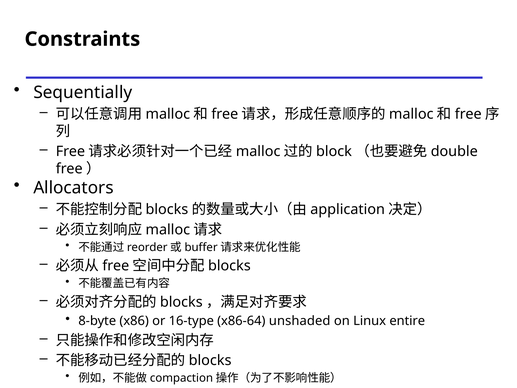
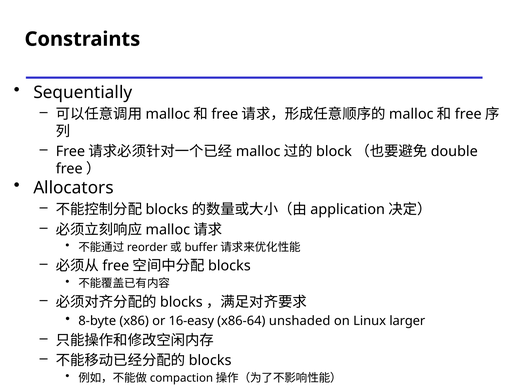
16-type: 16-type -> 16-easy (191, 321)
entire: entire -> larger (407, 321)
